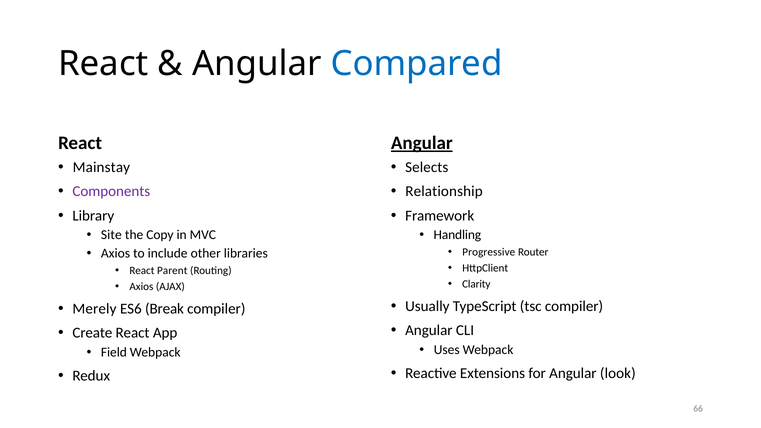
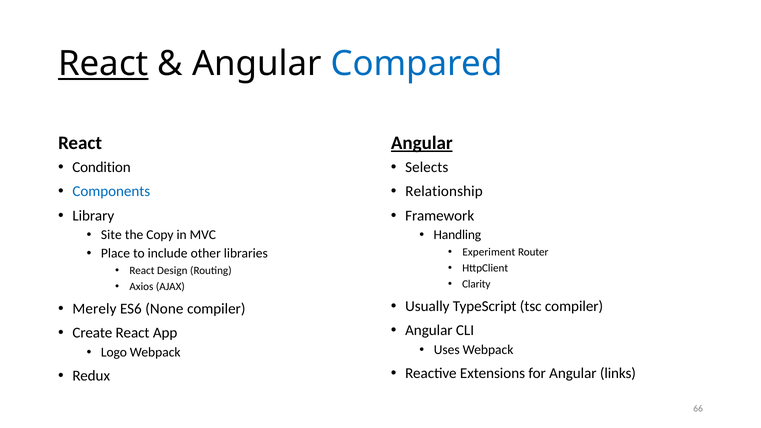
React underline: none -> present (103, 64)
Mainstay: Mainstay -> Condition (101, 167)
Components colour: purple -> blue (111, 191)
Progressive: Progressive -> Experiment (489, 252)
Axios: Axios -> Place (115, 254)
Parent: Parent -> Design (172, 271)
Break: Break -> None (164, 309)
Field: Field -> Logo (114, 352)
look: look -> links (618, 373)
